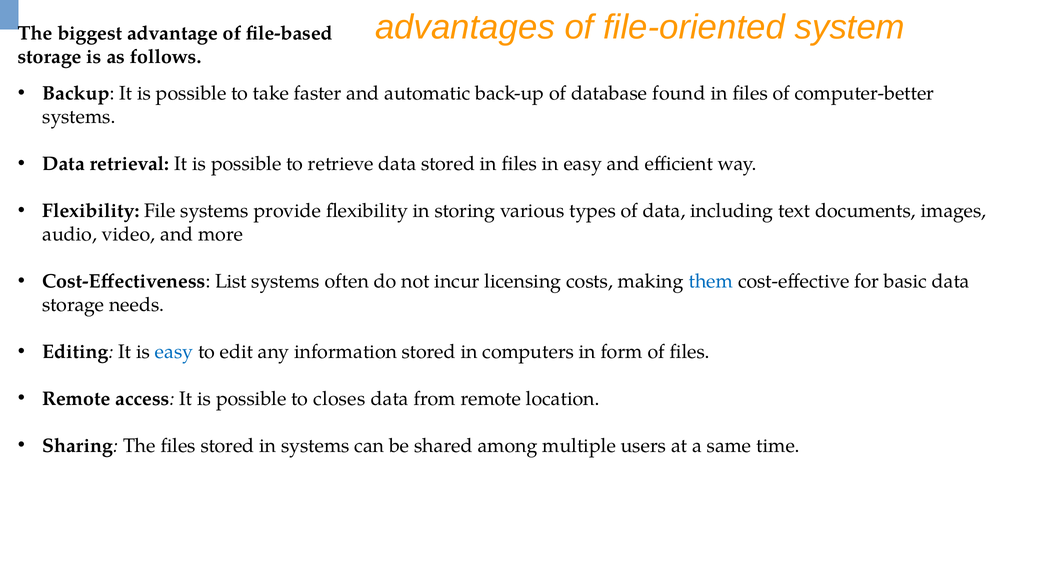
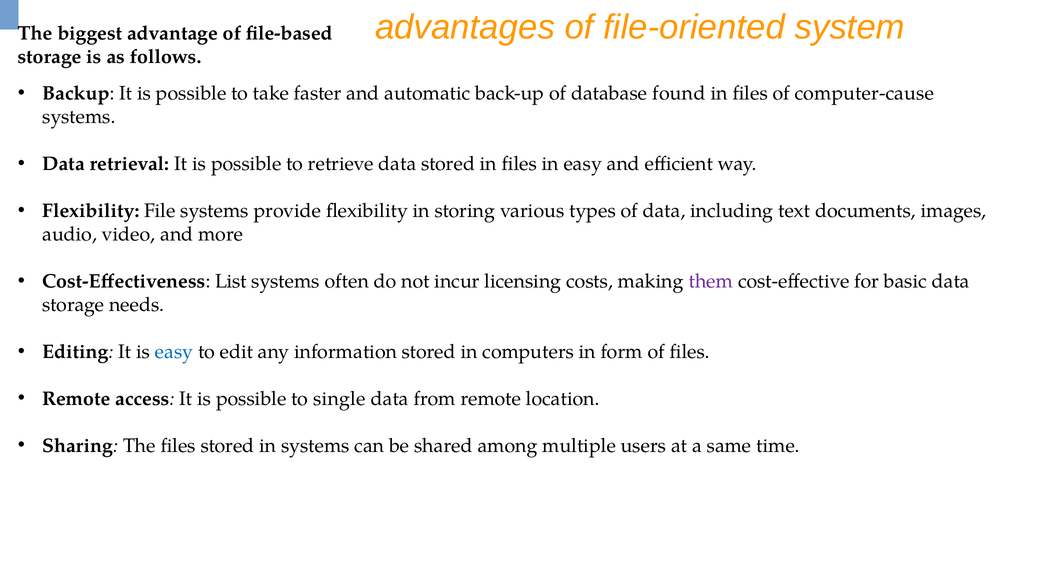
computer-better: computer-better -> computer-cause (864, 93)
them colour: blue -> purple (711, 281)
closes: closes -> single (339, 398)
